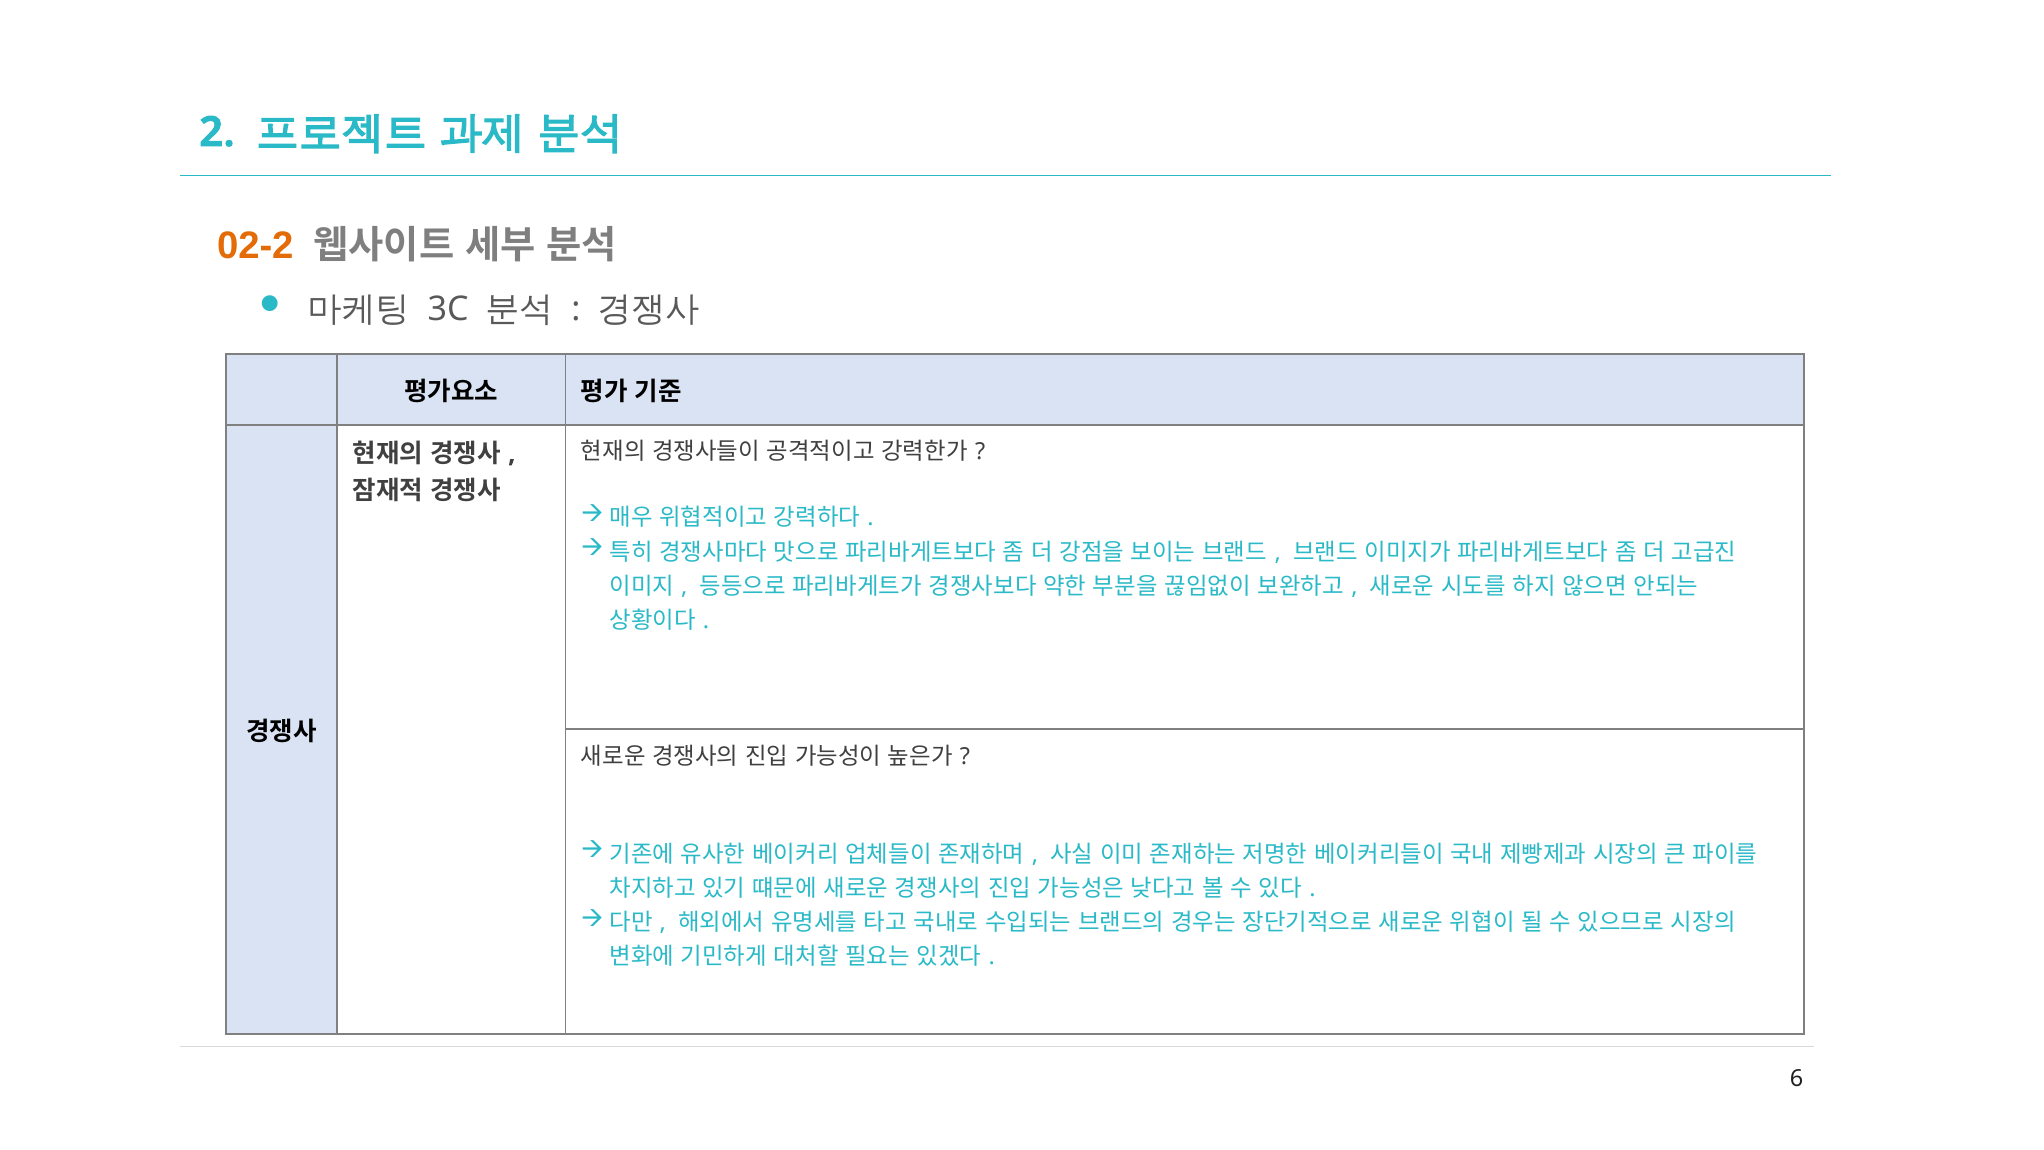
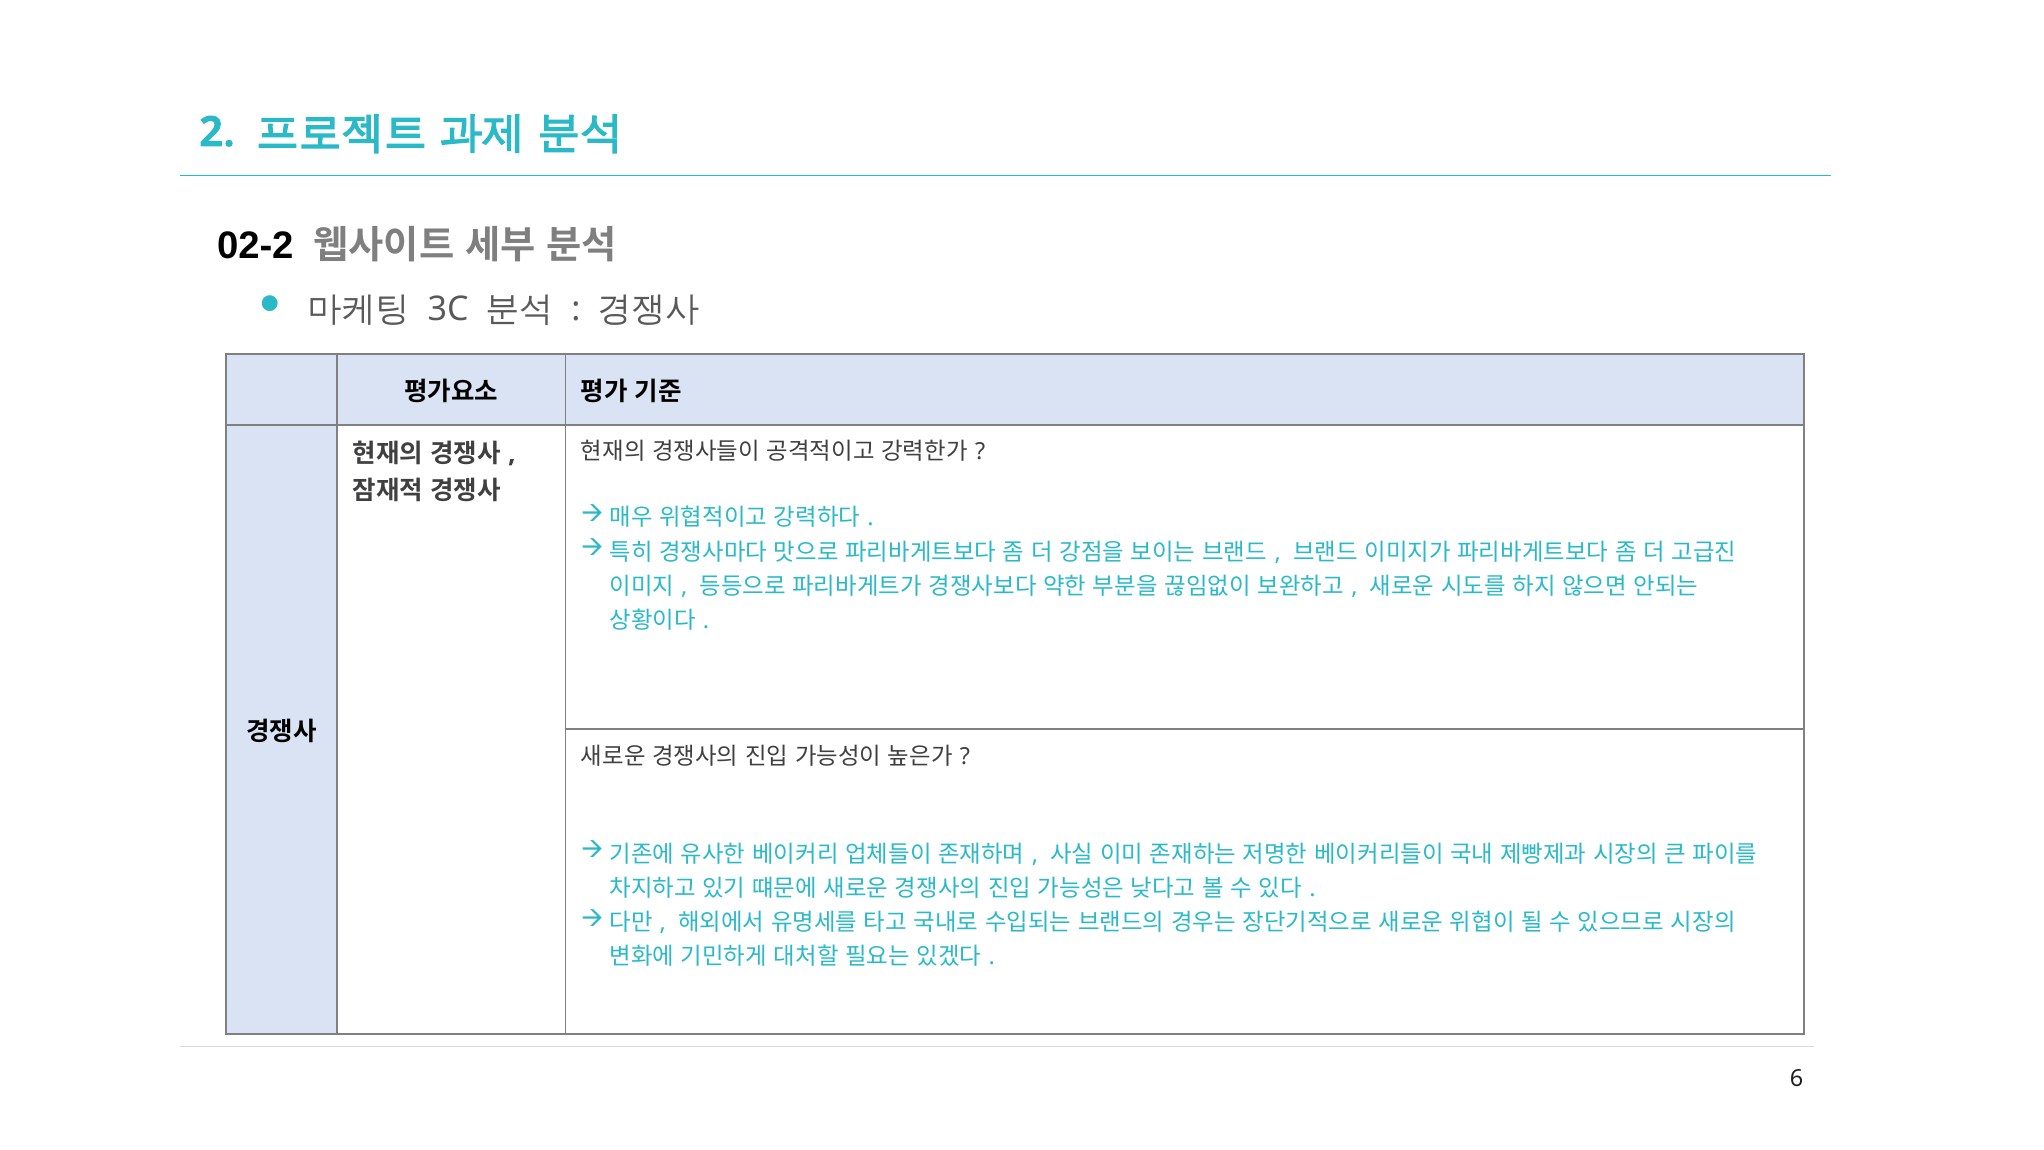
02-2 colour: orange -> black (255, 246)
